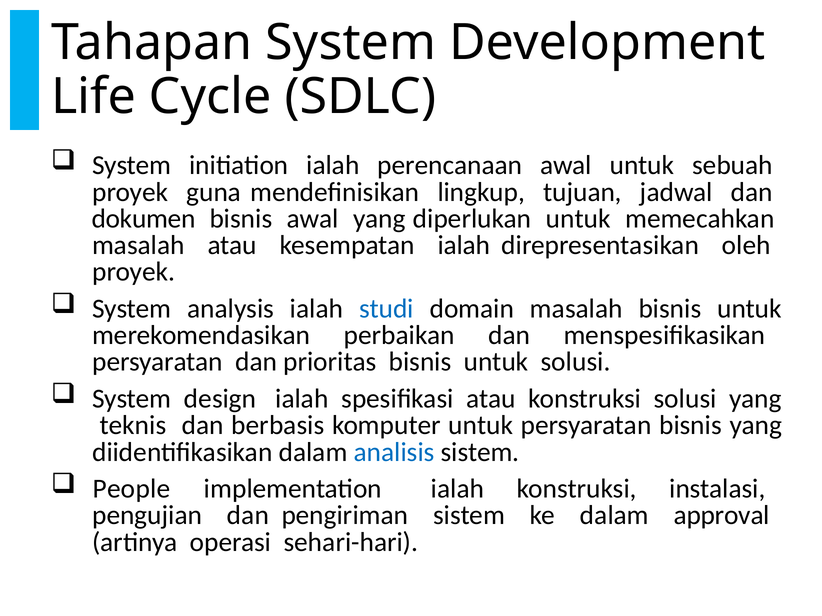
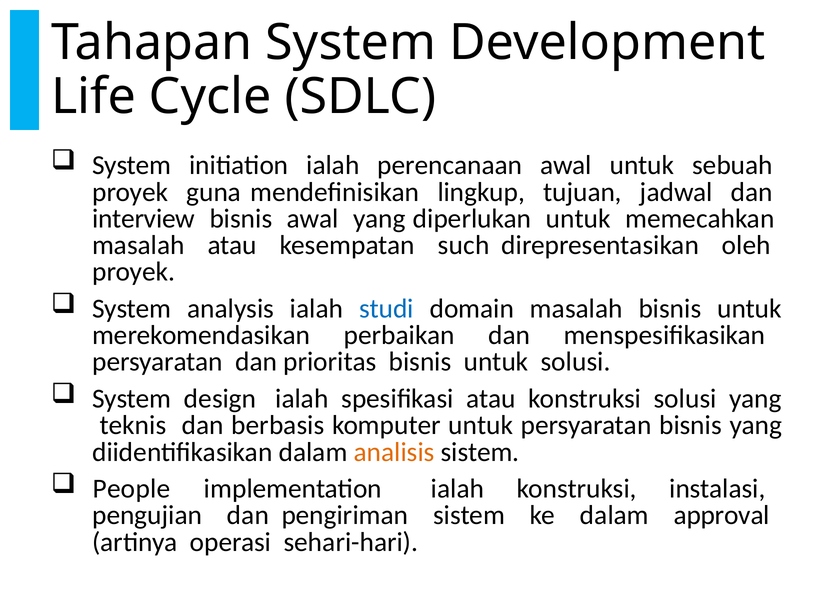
dokumen: dokumen -> interview (144, 219)
kesempatan ialah: ialah -> such (464, 245)
analisis colour: blue -> orange (394, 452)
